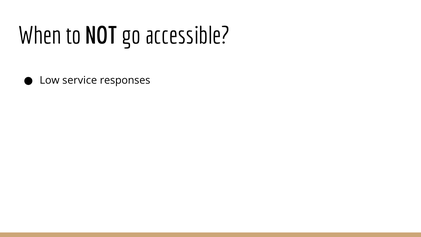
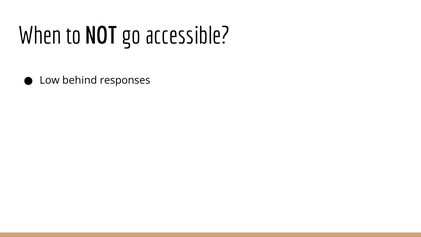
service: service -> behind (80, 80)
